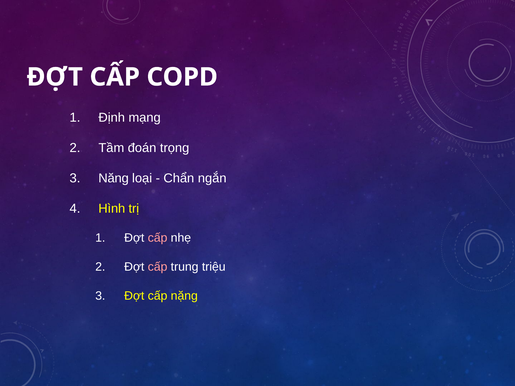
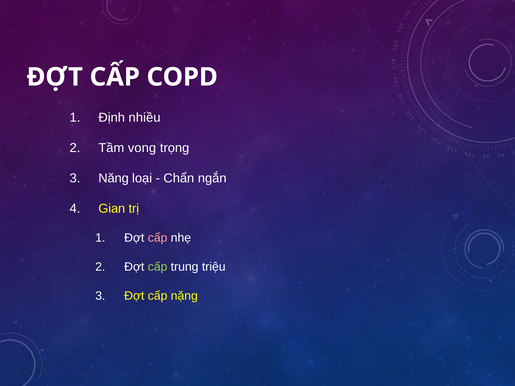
mạng: mạng -> nhiều (145, 118)
đoán: đoán -> vong (142, 148)
Hình: Hình -> Gian (112, 209)
cấp colour: pink -> light green (158, 267)
